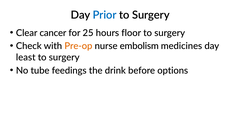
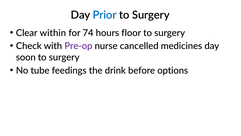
cancer: cancer -> within (53, 33)
25: 25 -> 74 (88, 33)
Pre-op colour: orange -> purple (78, 46)
embolism: embolism -> cancelled (139, 46)
least: least -> soon (26, 57)
